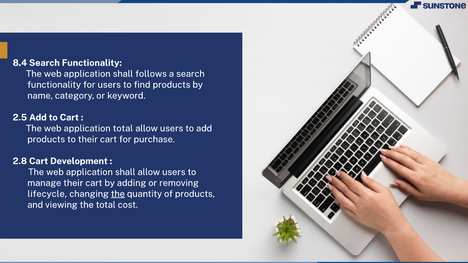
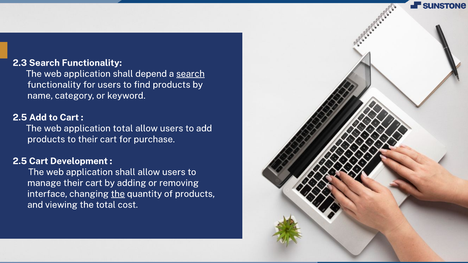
8.4: 8.4 -> 2.3 (20, 63)
follows: follows -> depend (151, 74)
search underline: none -> present (190, 74)
2.8: 2.8 -> 2.5 (20, 161)
lifecycle: lifecycle -> interface (47, 194)
